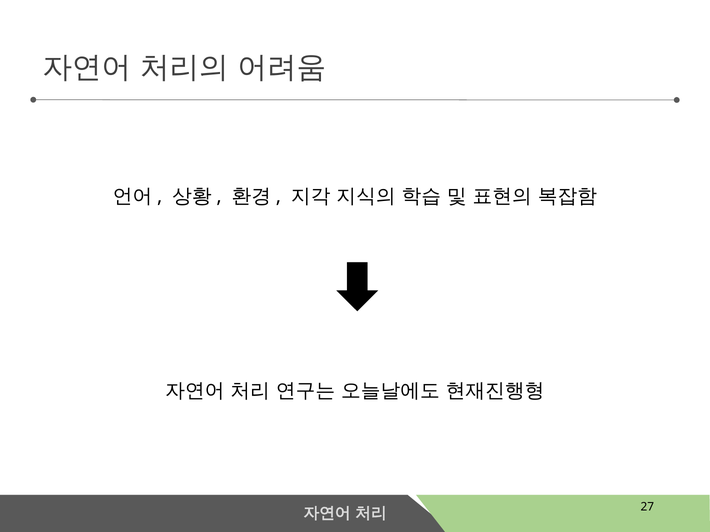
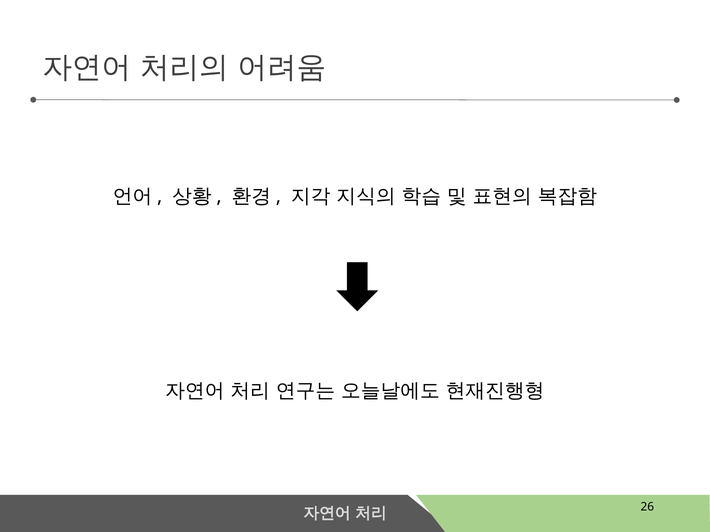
27: 27 -> 26 (647, 508)
